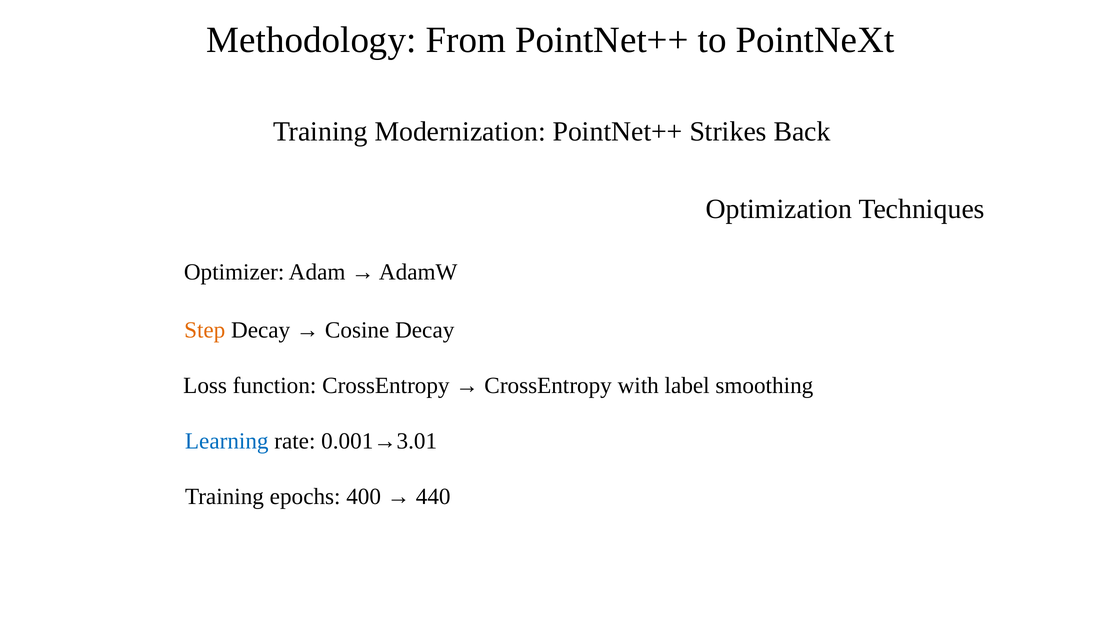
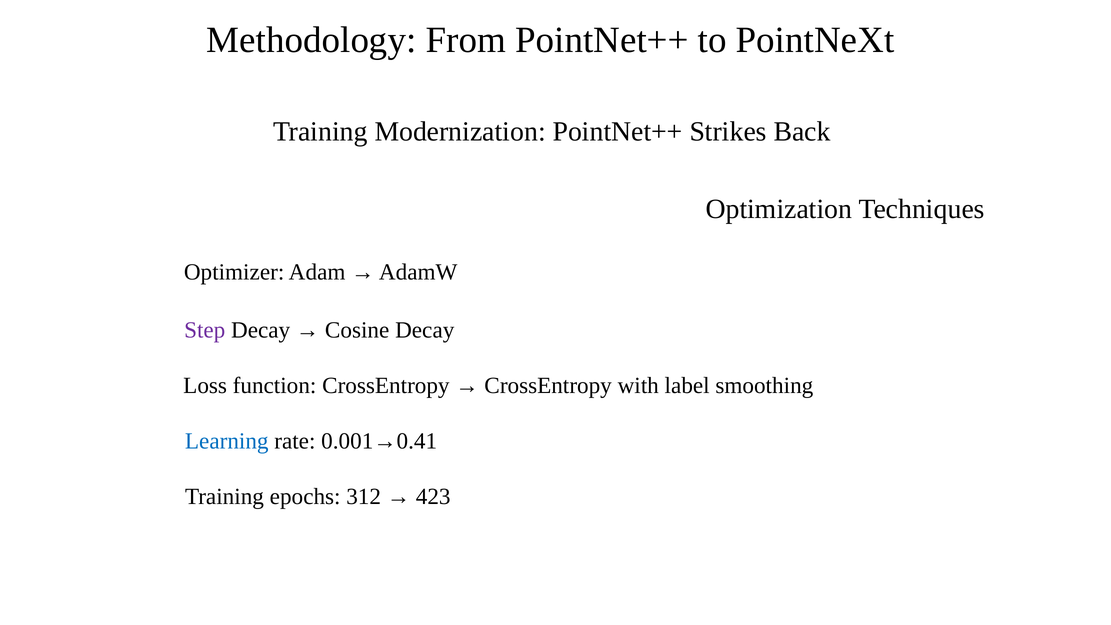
Step colour: orange -> purple (205, 330)
0.001→3.01: 0.001→3.01 -> 0.001→0.41 (379, 441)
400: 400 -> 312 (364, 496)
440: 440 -> 423 (433, 496)
